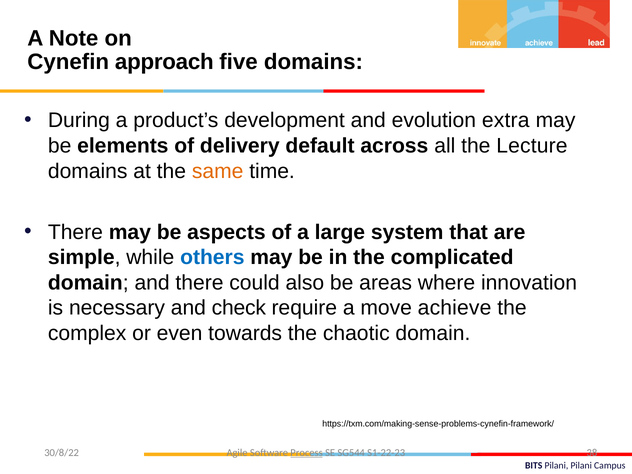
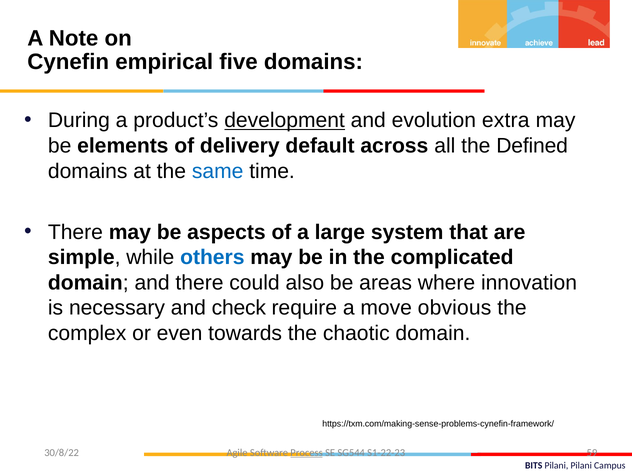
approach: approach -> empirical (164, 62)
development underline: none -> present (285, 120)
Lecture: Lecture -> Defined (532, 146)
same colour: orange -> blue (218, 171)
achieve: achieve -> obvious (455, 308)
38: 38 -> 59 (592, 453)
